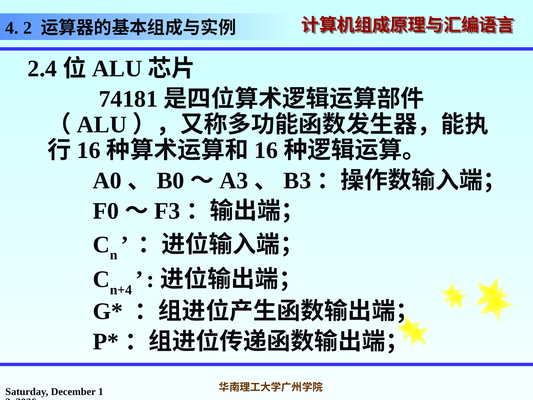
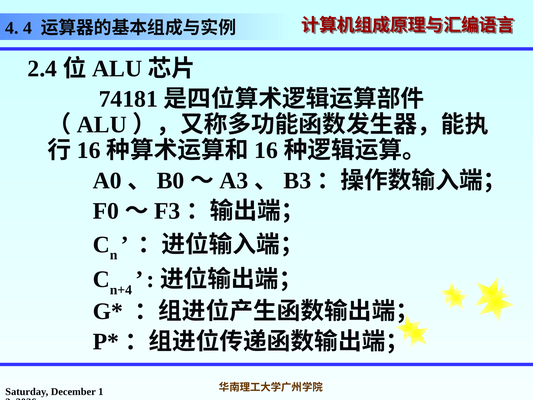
4 2: 2 -> 4 (28, 28)
